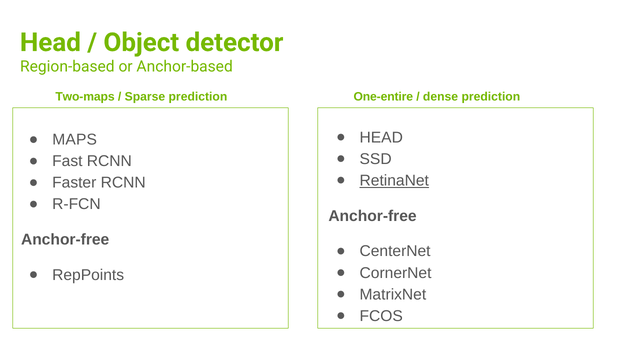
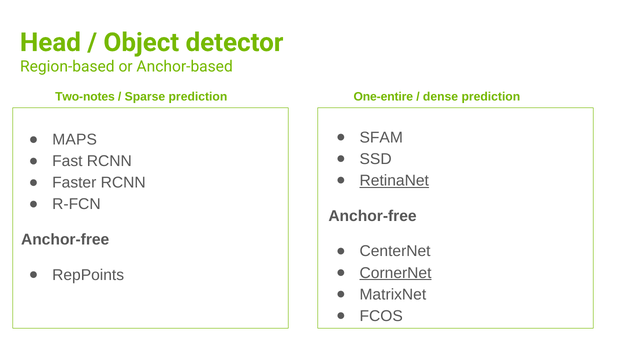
Two-maps: Two-maps -> Two-notes (85, 97)
HEAD: HEAD -> SFAM (381, 138)
CornerNet underline: none -> present (396, 273)
